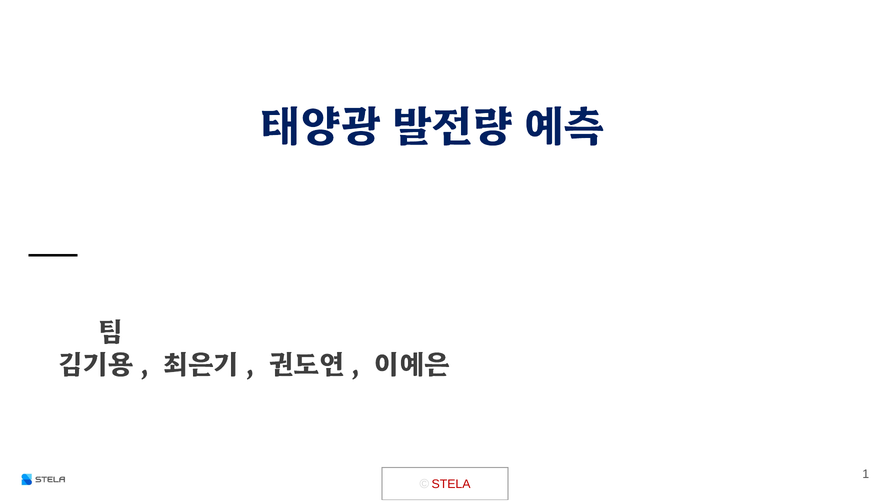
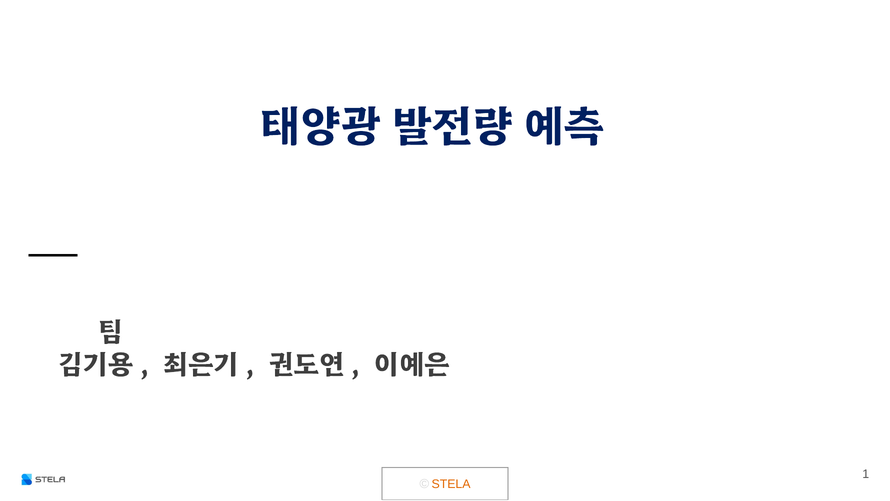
STELA colour: red -> orange (451, 484)
